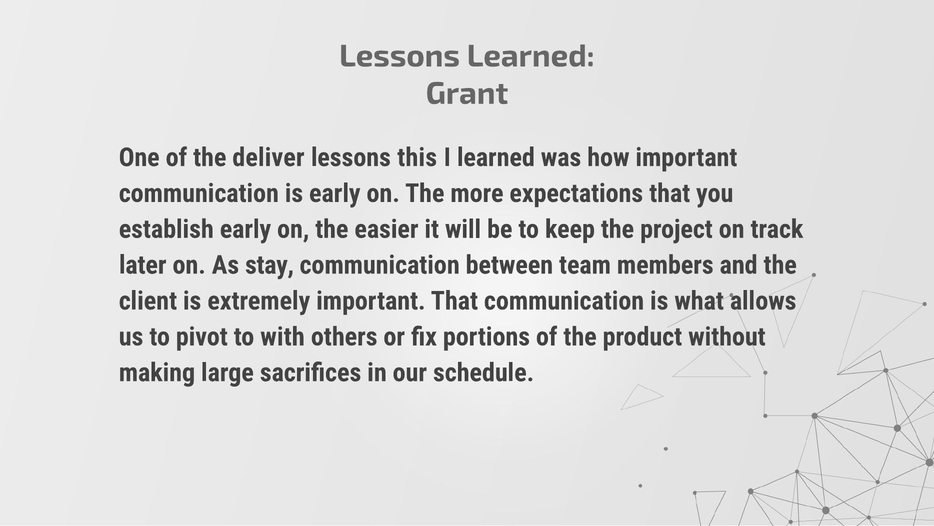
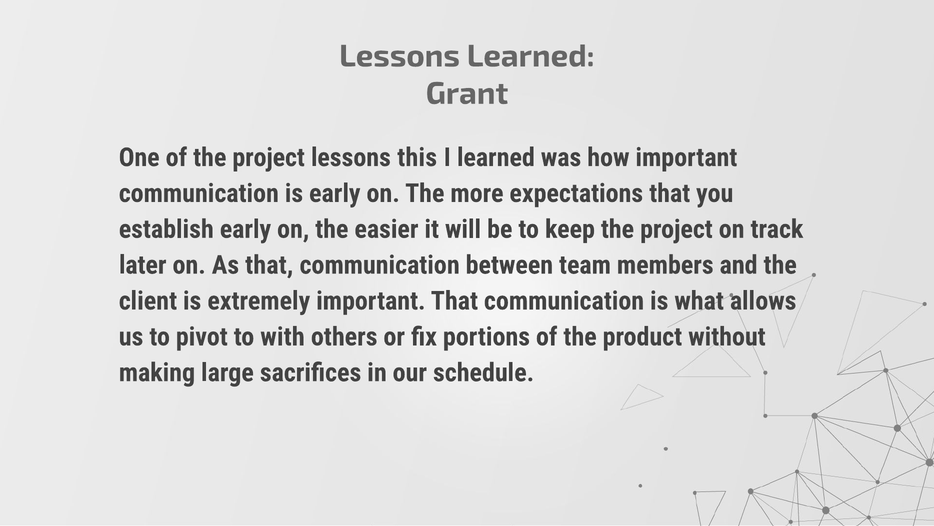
of the deliver: deliver -> project (269, 157)
As stay: stay -> that (269, 265)
